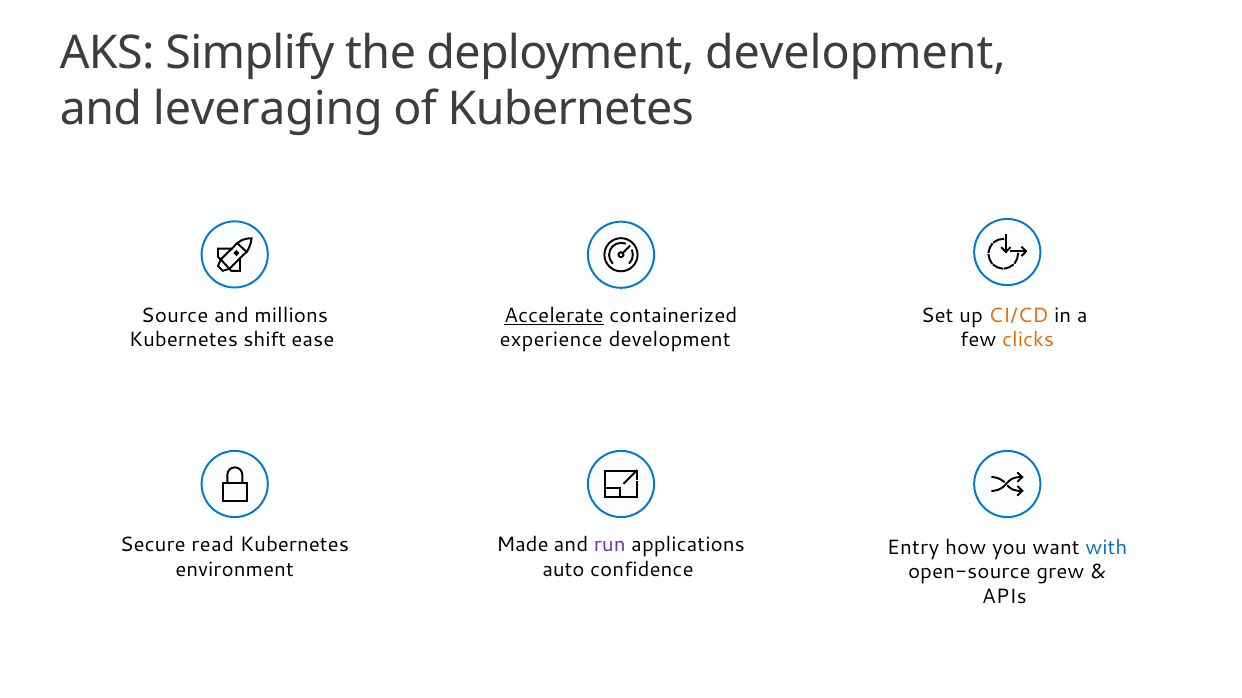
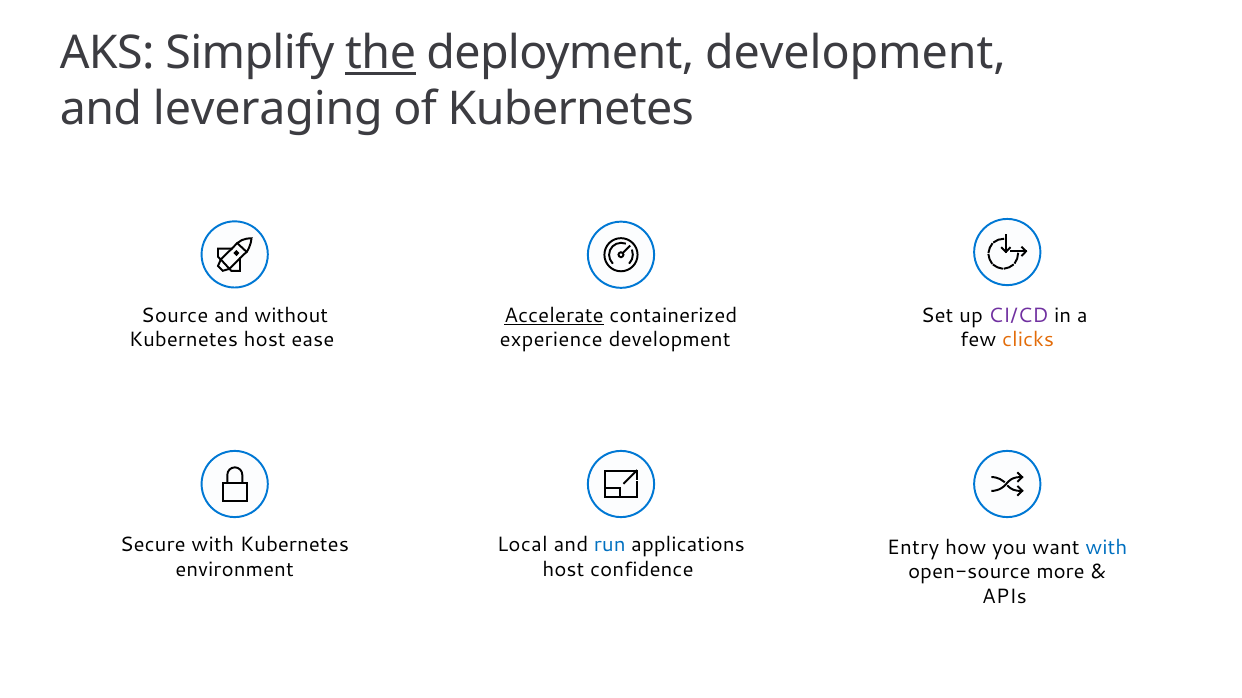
the underline: none -> present (381, 53)
millions: millions -> without (291, 316)
CI/CD colour: orange -> purple (1018, 316)
Kubernetes shift: shift -> host (265, 340)
Secure read: read -> with (213, 545)
Made: Made -> Local (522, 545)
run colour: purple -> blue (610, 545)
auto: auto -> host (563, 570)
grew: grew -> more (1060, 573)
